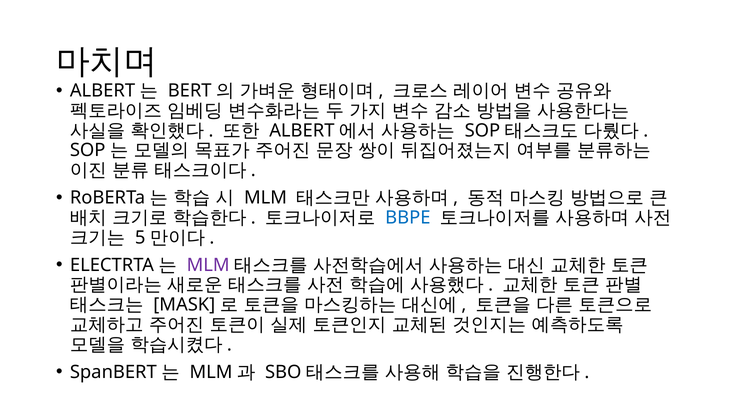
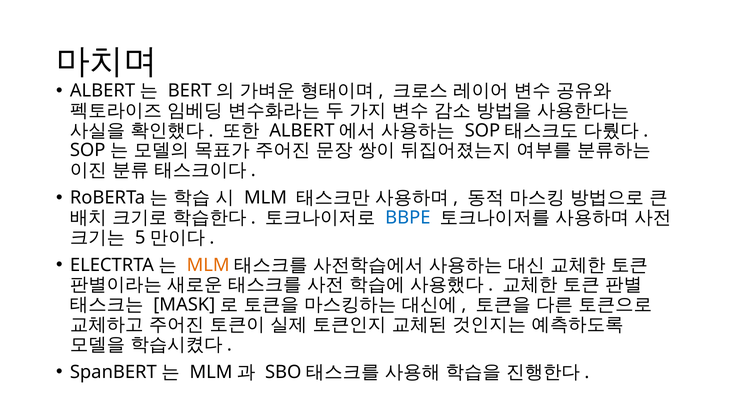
MLM colour: purple -> orange (208, 265)
